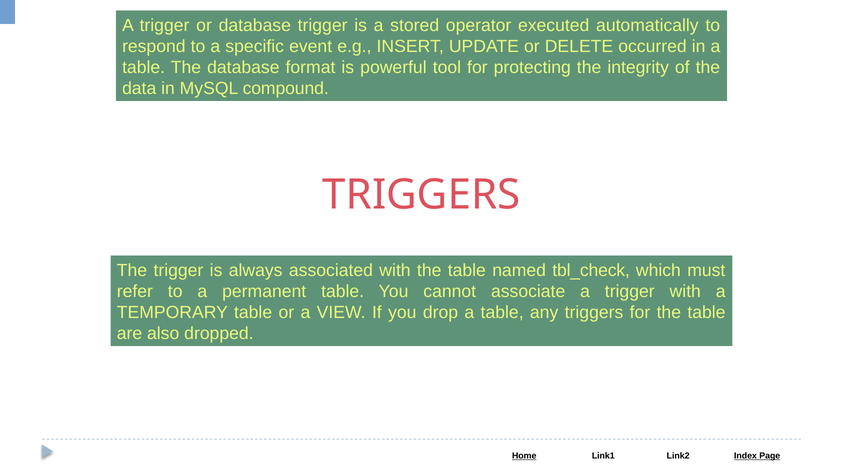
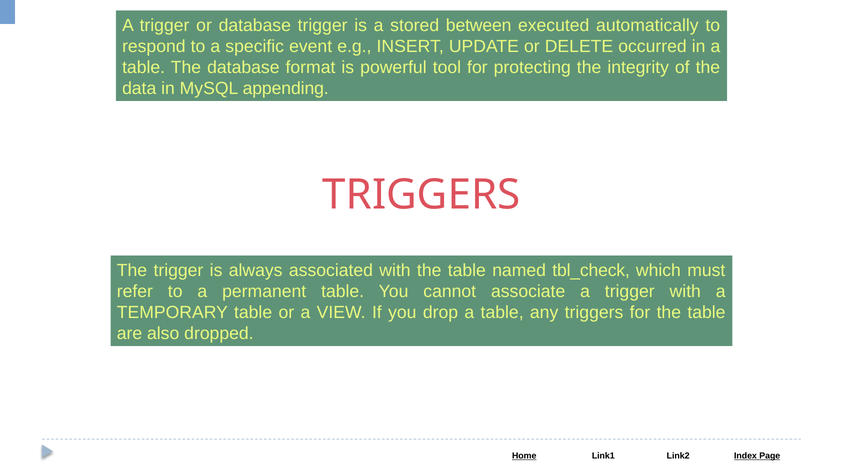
operator: operator -> between (479, 25)
compound: compound -> appending (286, 89)
